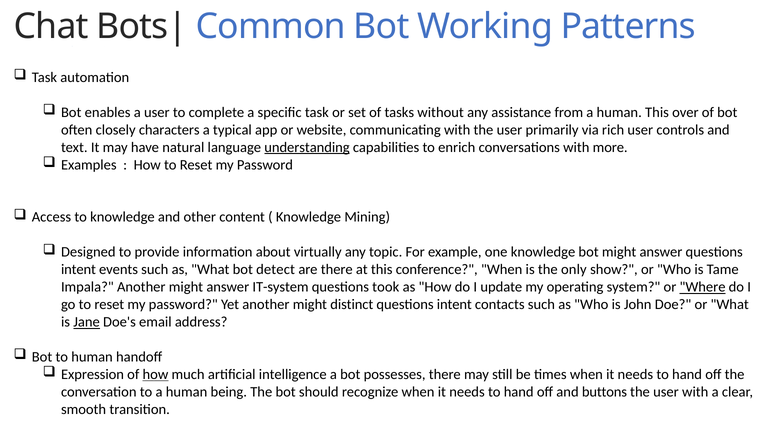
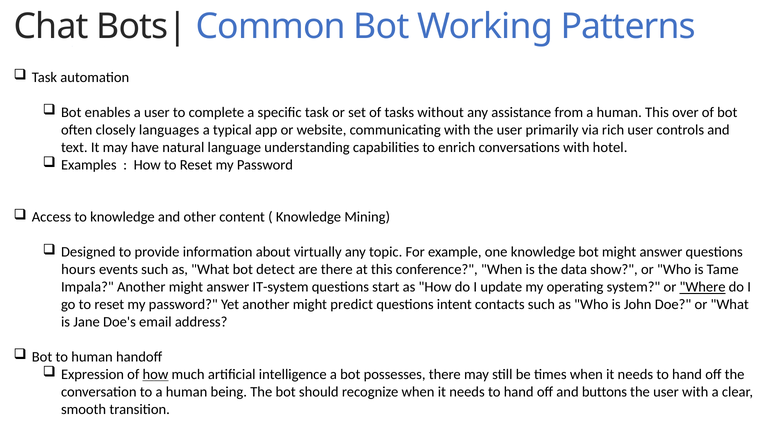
characters: characters -> languages (169, 130)
understanding underline: present -> none (307, 147)
more: more -> hotel (610, 147)
intent: intent -> hours (78, 270)
only: only -> data (574, 270)
took: took -> start (386, 287)
distinct: distinct -> predict (352, 305)
Jane underline: present -> none (87, 322)
